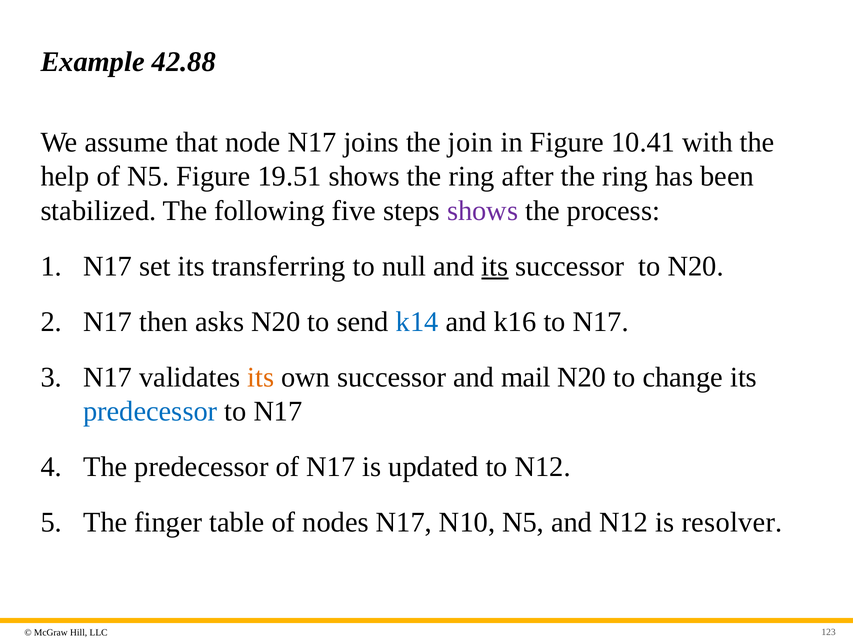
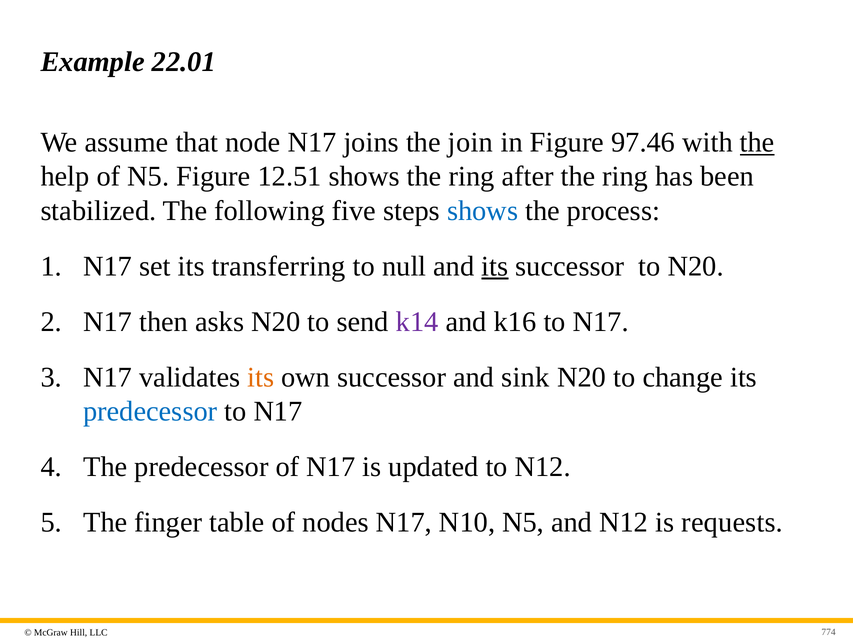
42.88: 42.88 -> 22.01 (184, 62)
10.41: 10.41 -> 97.46 (643, 142)
the underline: none -> present (757, 142)
19.51: 19.51 -> 12.51 (290, 177)
shows colour: purple -> blue (483, 211)
k14 colour: blue -> purple (417, 322)
mail: mail -> sink (526, 377)
resolver: resolver -> requests (732, 522)
123: 123 -> 774 (829, 632)
